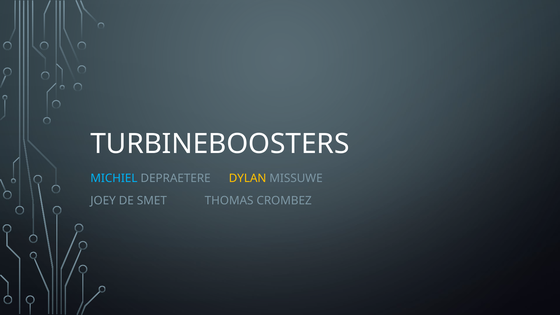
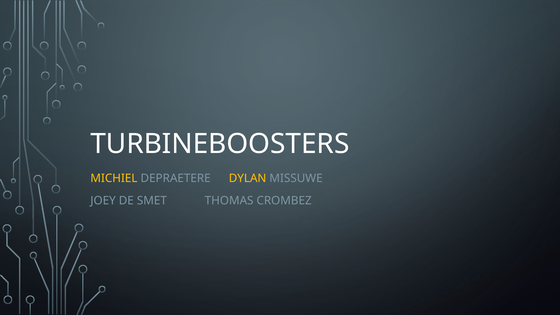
MICHIEL colour: light blue -> yellow (114, 178)
